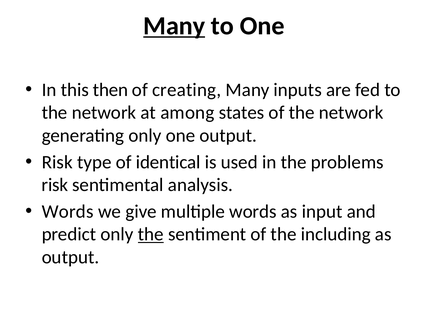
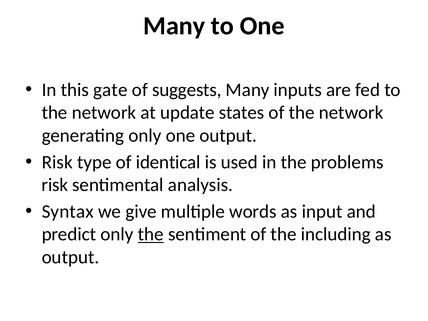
Many underline: present -> none (174, 26)
then: then -> gate (110, 90)
creating: creating -> suggests (187, 90)
among: among -> update (187, 113)
Words: Words -> Syntax (68, 212)
